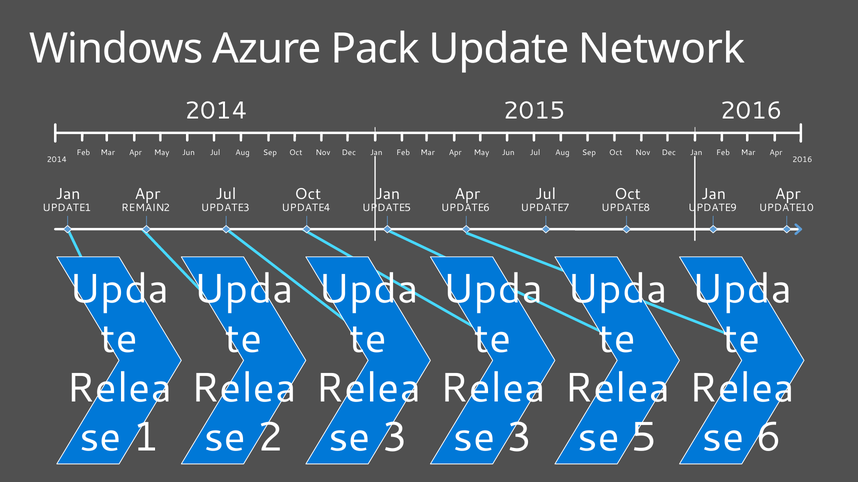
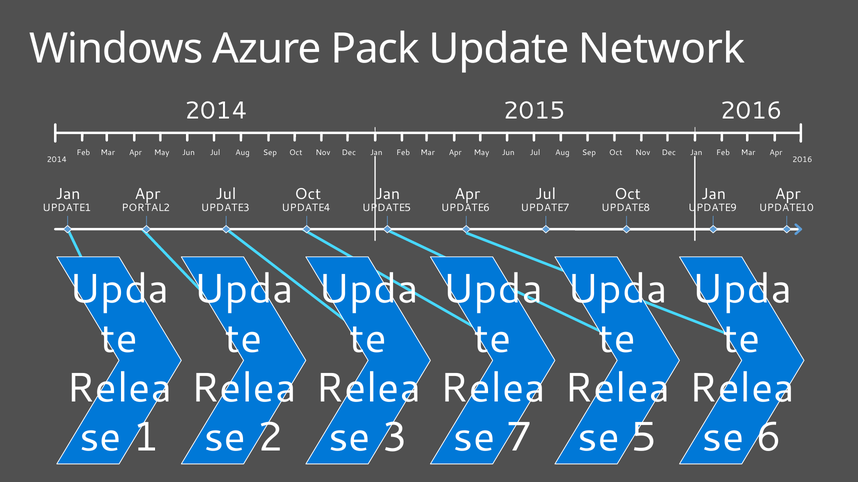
REMAIN: REMAIN -> PORTAL (143, 208)
3: 3 -> 7 (519, 438)
